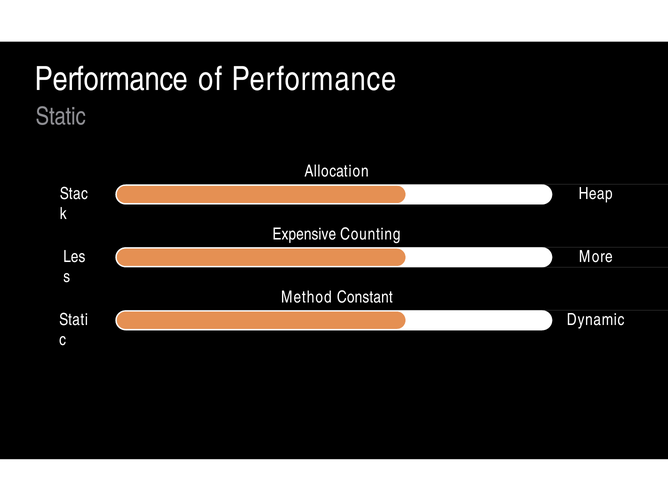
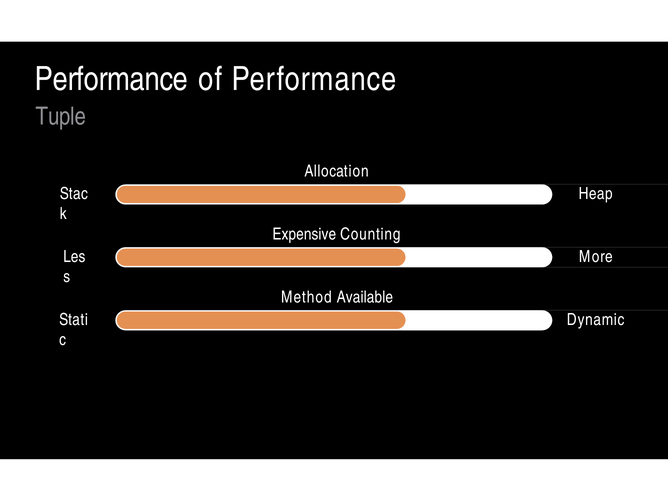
Static: Static -> Tuple (61, 116)
Constant: Constant -> Available (365, 297)
